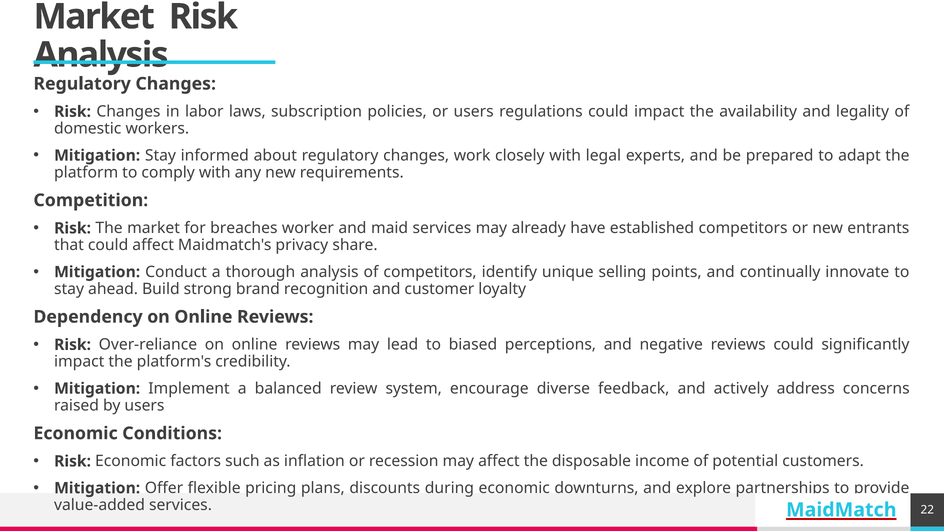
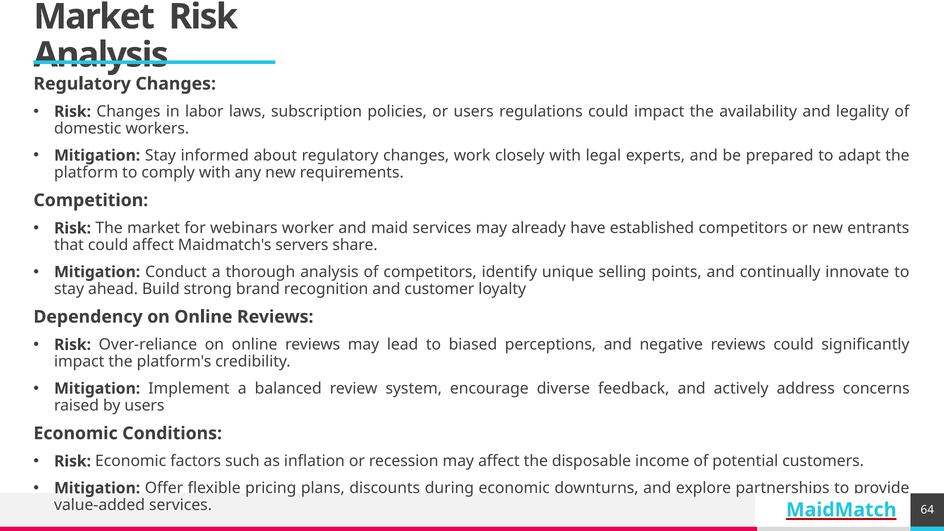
breaches: breaches -> webinars (244, 228)
privacy: privacy -> servers (302, 245)
22: 22 -> 64 (927, 510)
